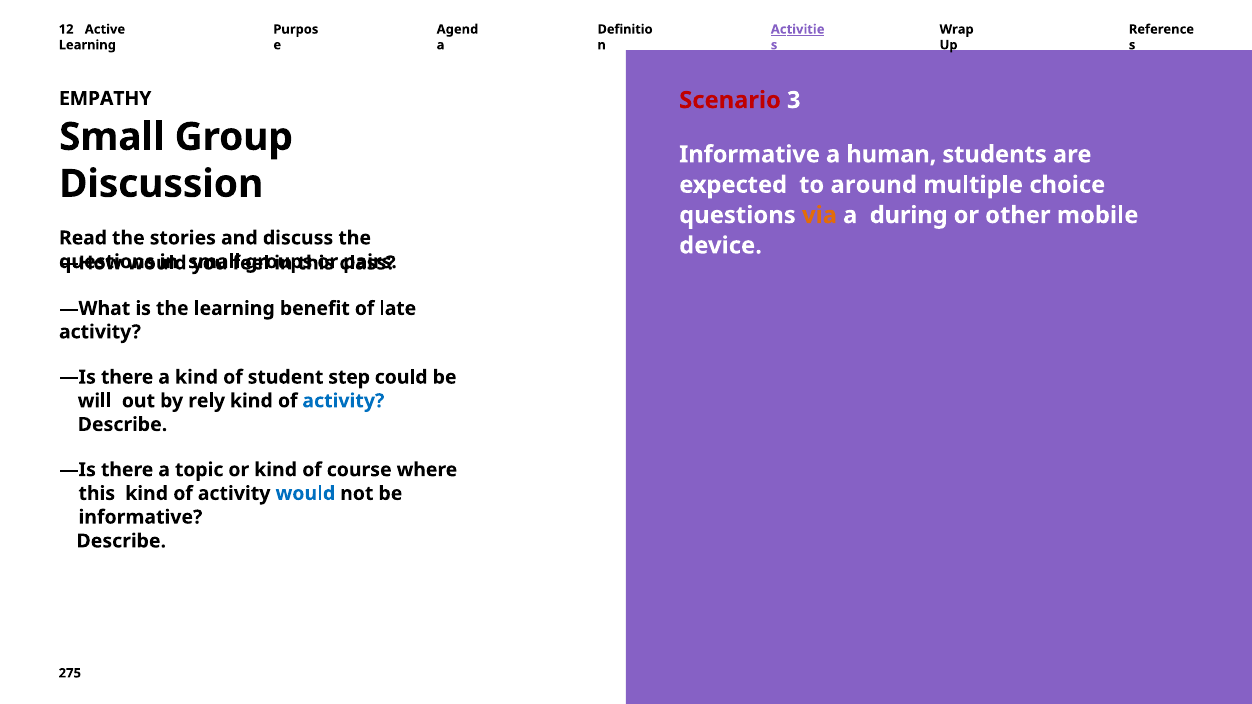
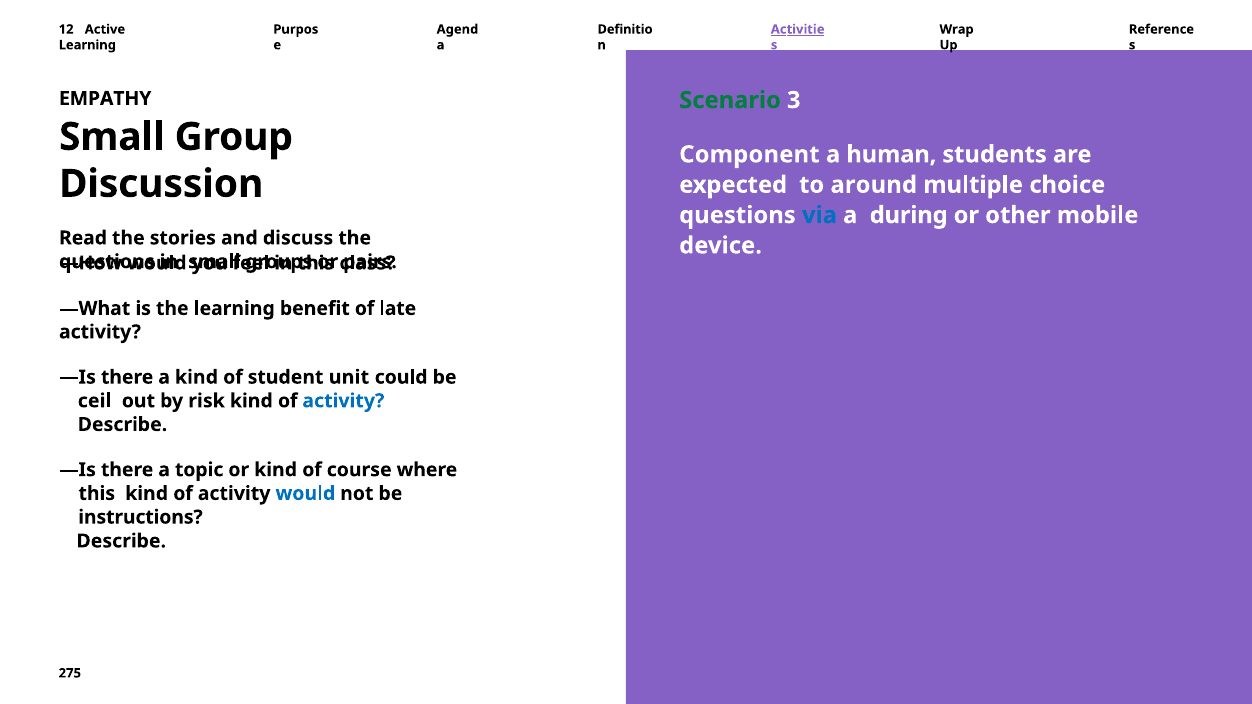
Scenario colour: red -> green (730, 100)
Informative: Informative -> Component (749, 155)
via colour: orange -> blue (819, 215)
step: step -> unit (349, 377)
will: will -> ceil (95, 401)
rely: rely -> risk (207, 401)
informative: informative -> instructions (140, 517)
